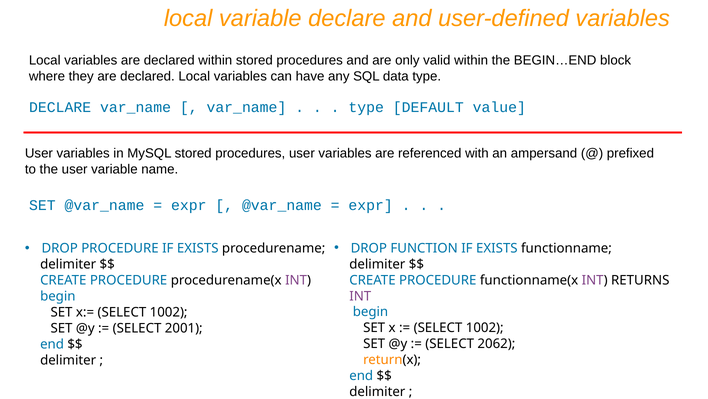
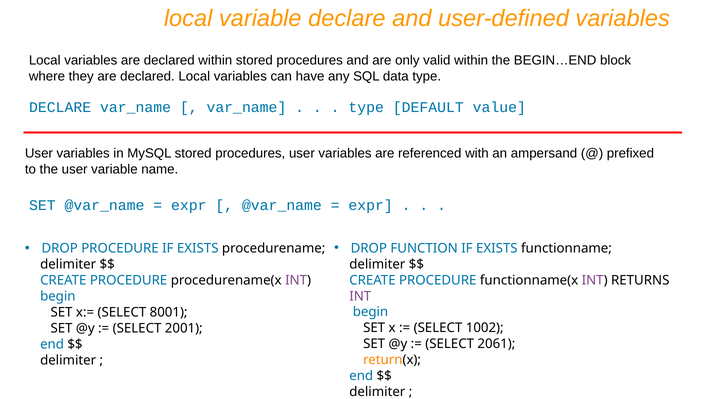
x:= SELECT 1002: 1002 -> 8001 (169, 312)
2062: 2062 -> 2061 (496, 343)
